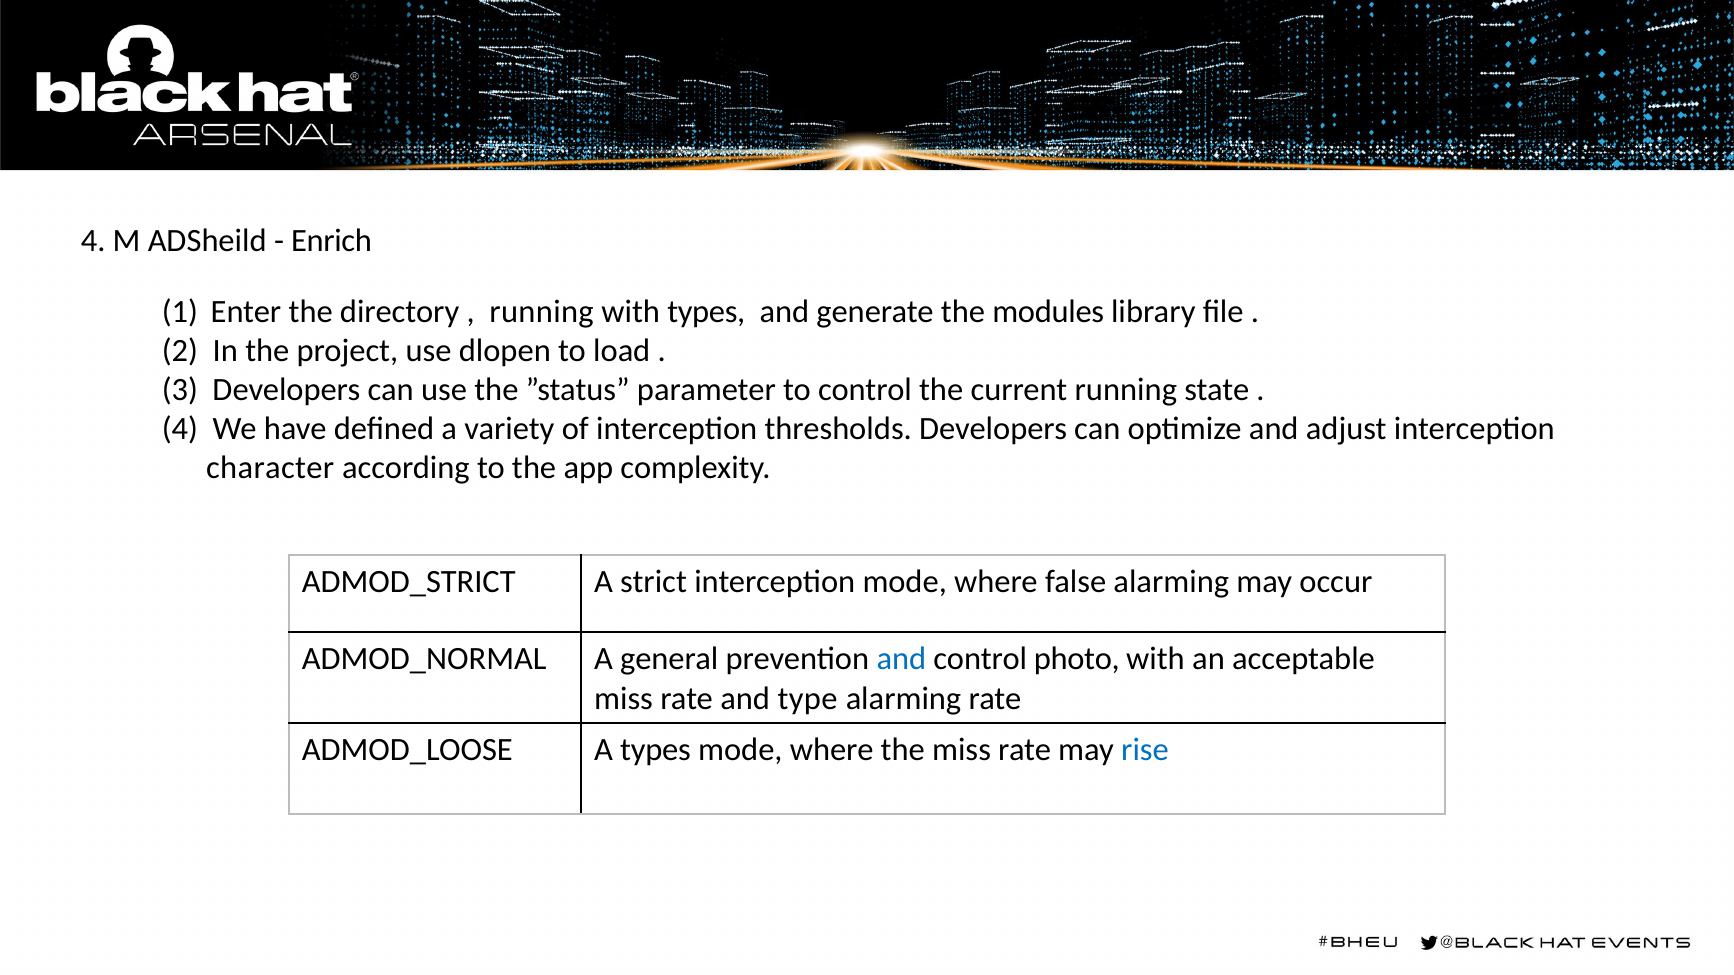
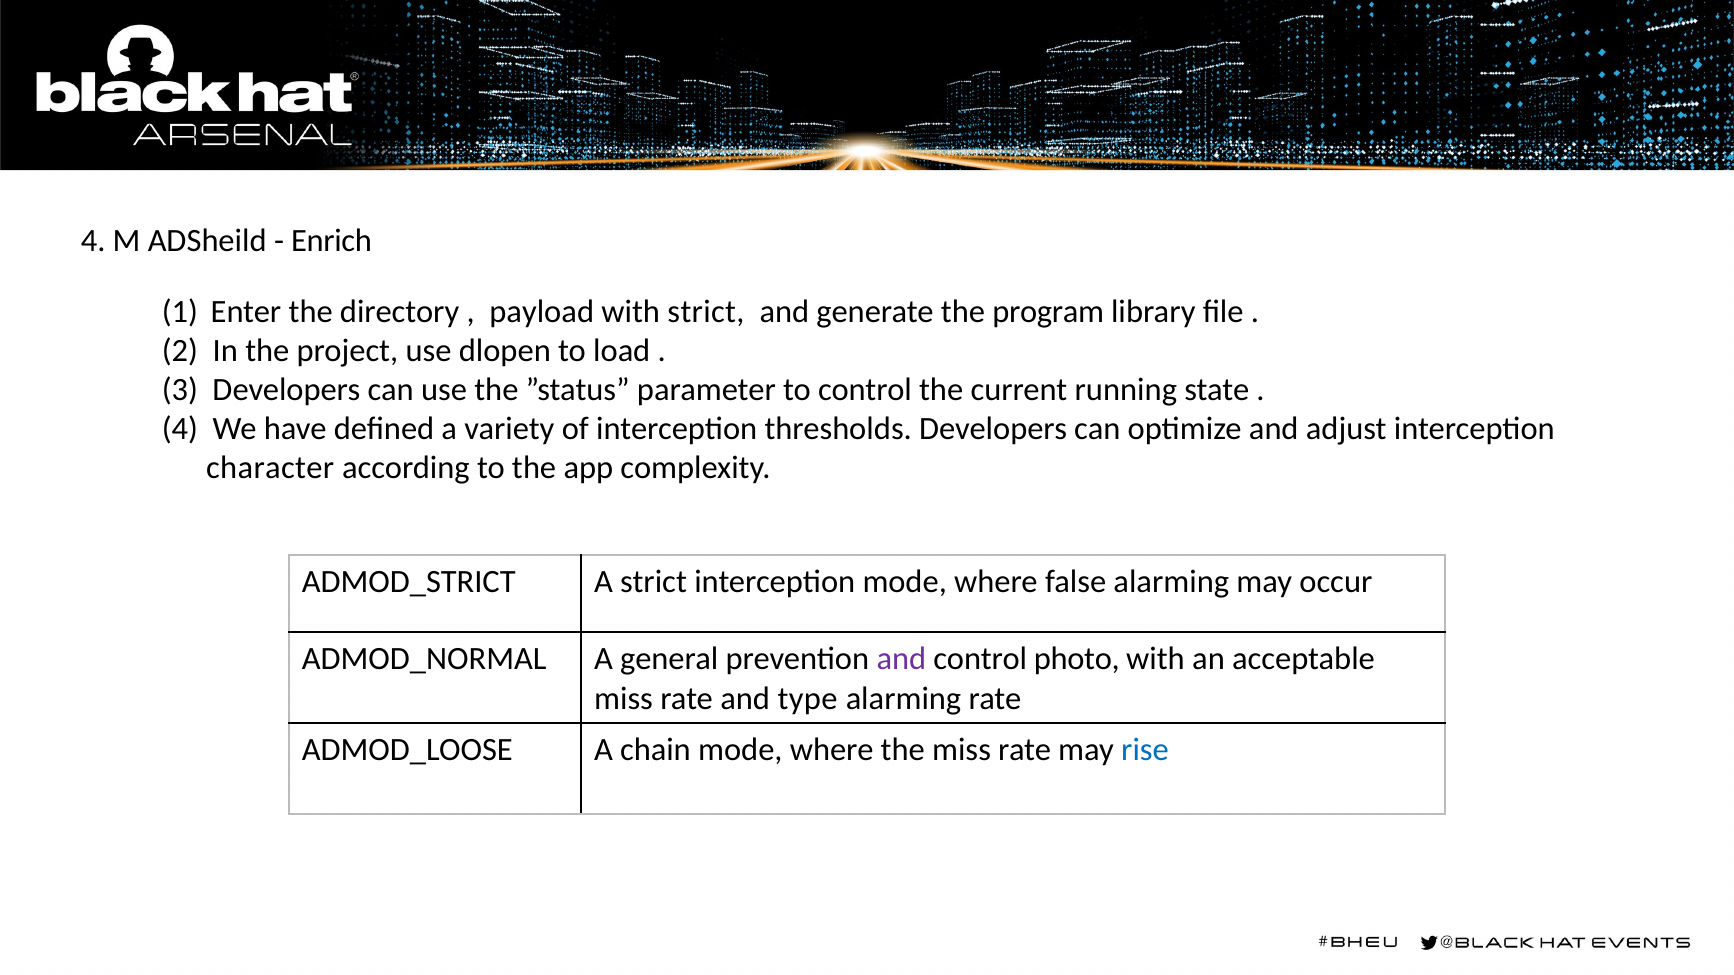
running: running -> payload (542, 312)
with types: types -> strict (706, 312)
modules: modules -> program (1048, 312)
and colour: blue -> purple (901, 659)
A types: types -> chain (656, 750)
